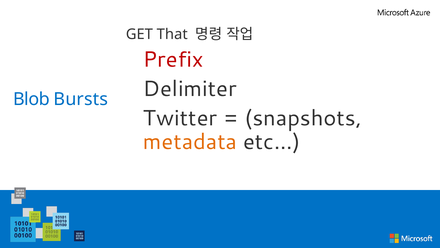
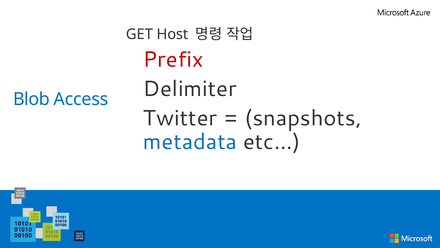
That: That -> Host (172, 34)
Bursts: Bursts -> Access (81, 99)
metadata colour: orange -> blue (190, 142)
